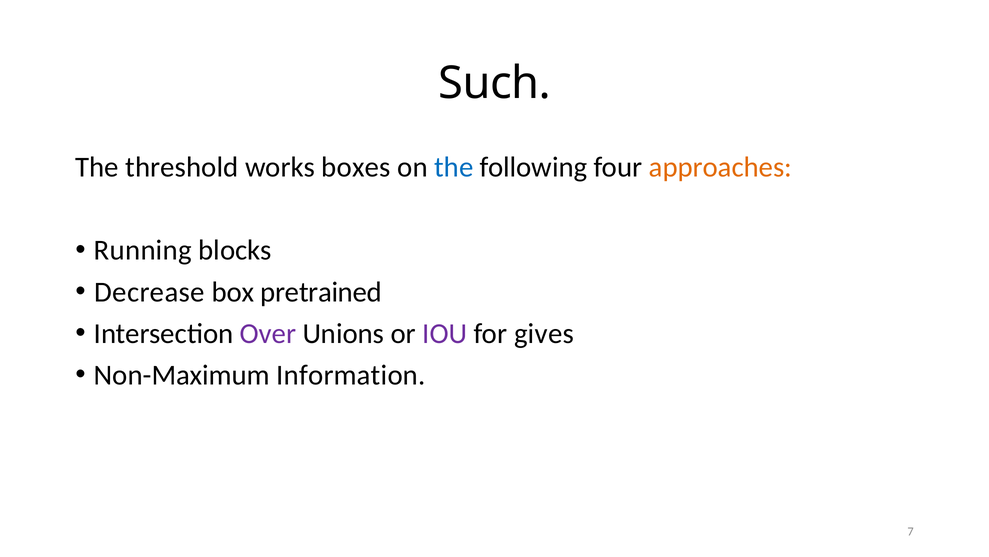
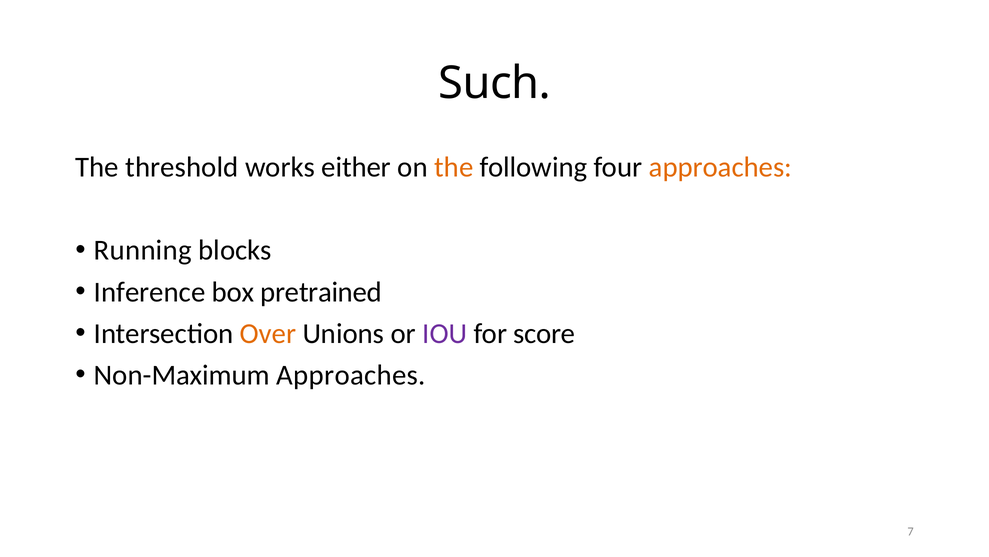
boxes: boxes -> either (356, 167)
the colour: blue -> orange (454, 167)
Decrease: Decrease -> Inference (150, 292)
Over colour: purple -> orange (268, 333)
gives: gives -> score (544, 333)
Non-Maximum Information: Information -> Approaches (351, 375)
